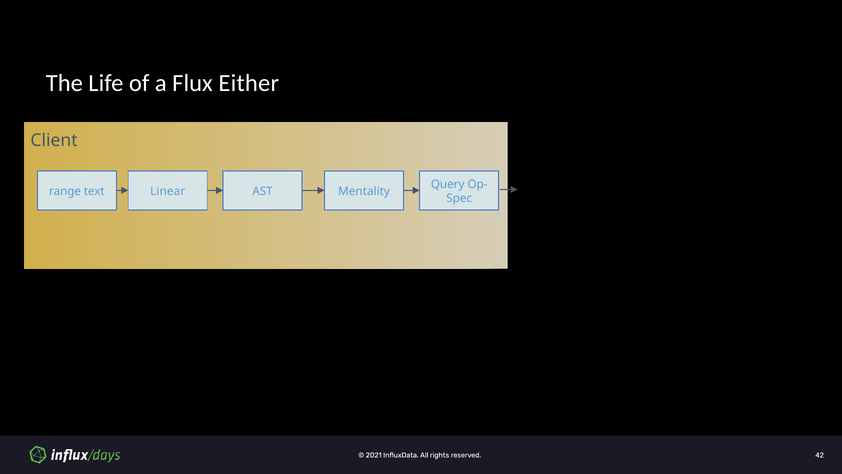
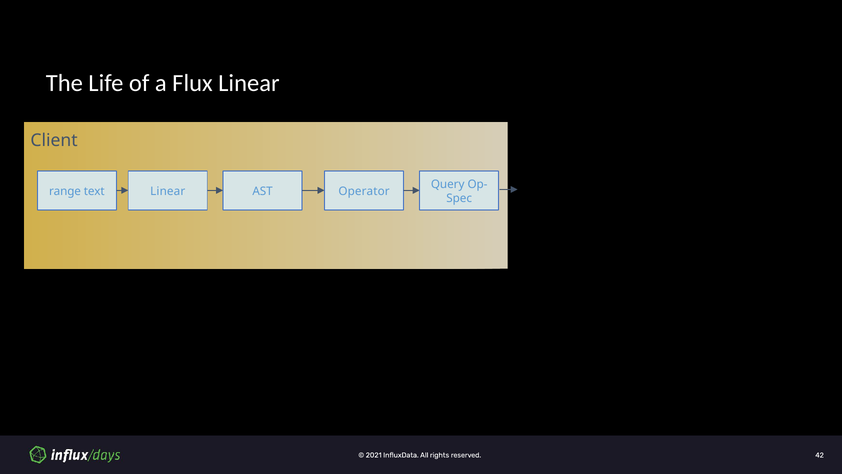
Flux Either: Either -> Linear (249, 83)
Mentality: Mentality -> Operator (364, 191)
